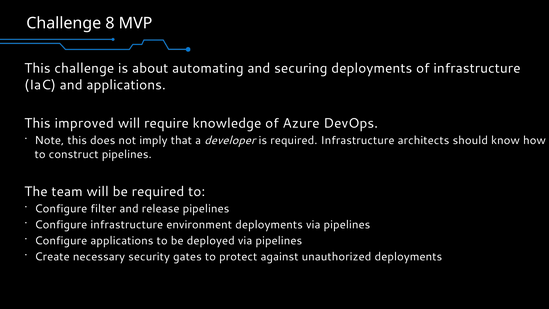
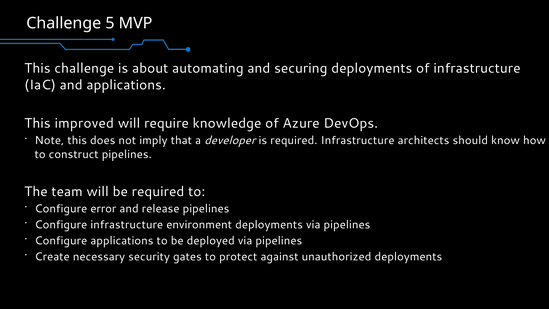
8: 8 -> 5 (110, 23)
filter: filter -> error (103, 209)
